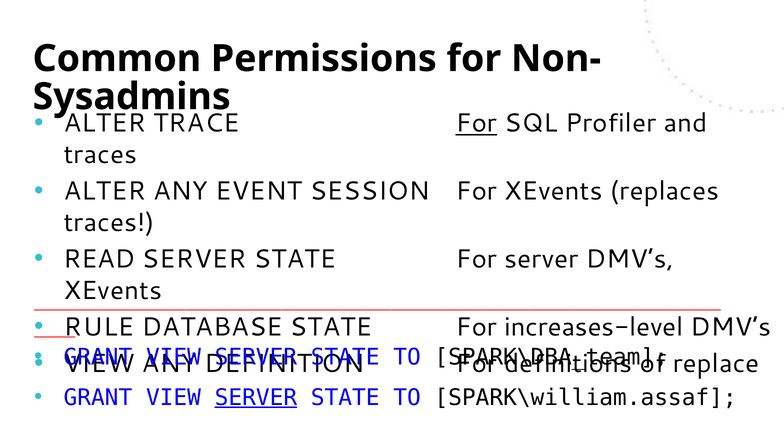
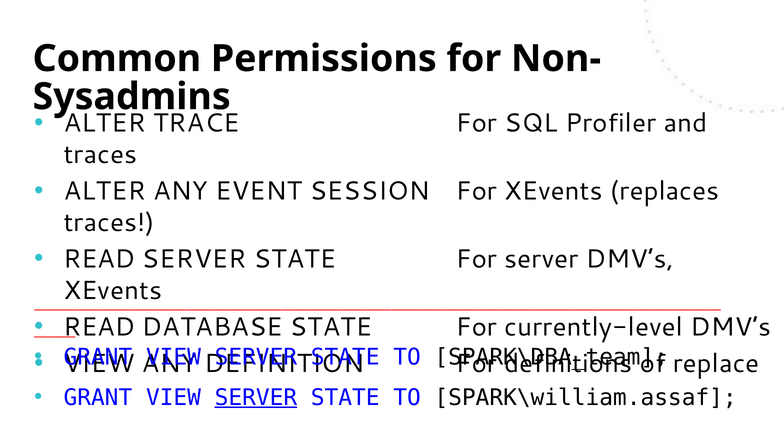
For underline: present -> none (476, 123)
RULE: RULE -> READ (99, 327)
increases-level: increases-level -> currently-level (594, 327)
